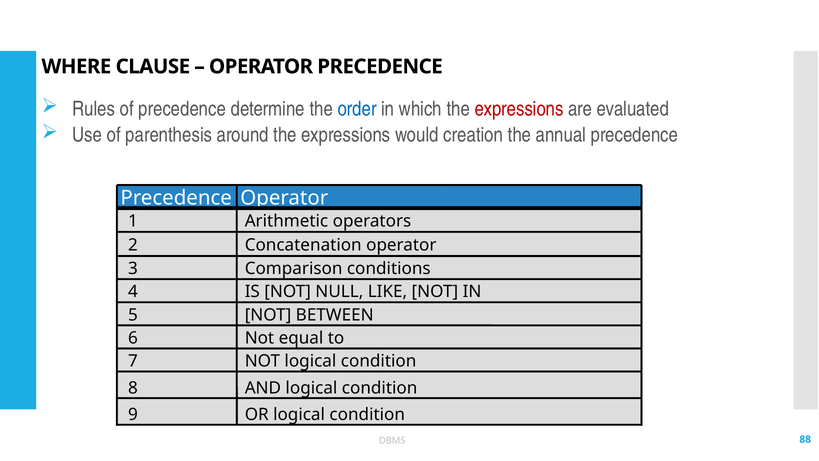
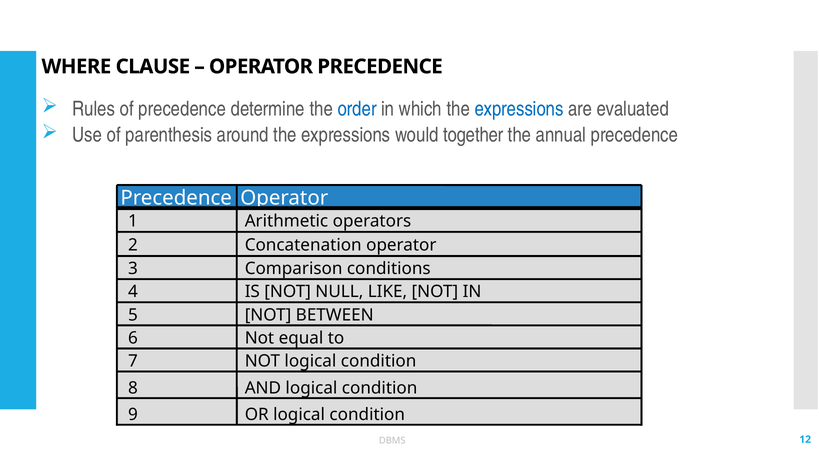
expressions colour: red -> blue (519, 109)
creation: creation -> together (473, 135)
88: 88 -> 12 (805, 439)
